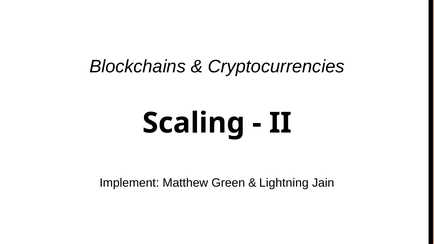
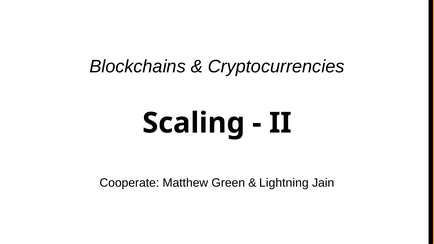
Implement: Implement -> Cooperate (129, 183)
